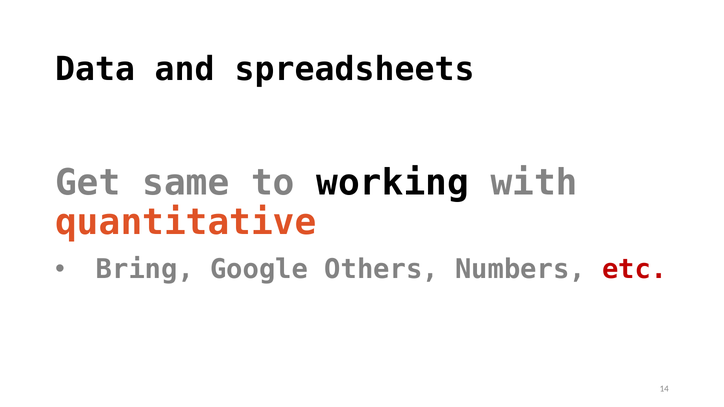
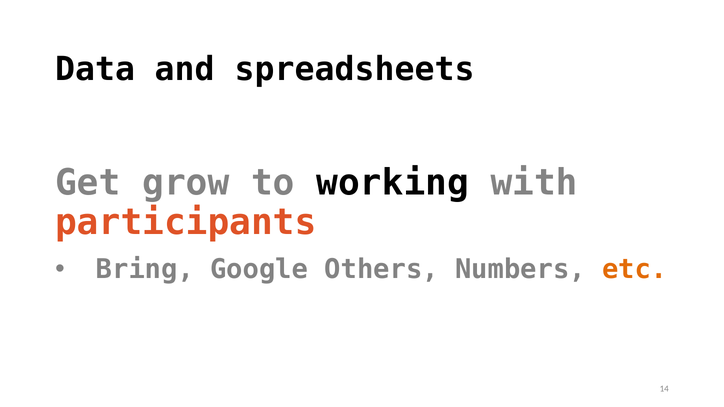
same: same -> grow (186, 183)
quantitative: quantitative -> participants (186, 222)
etc colour: red -> orange (635, 269)
